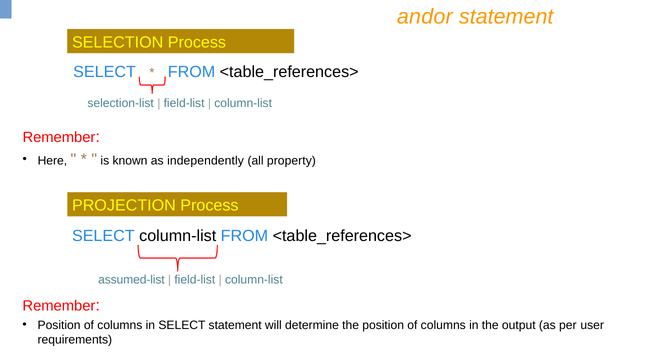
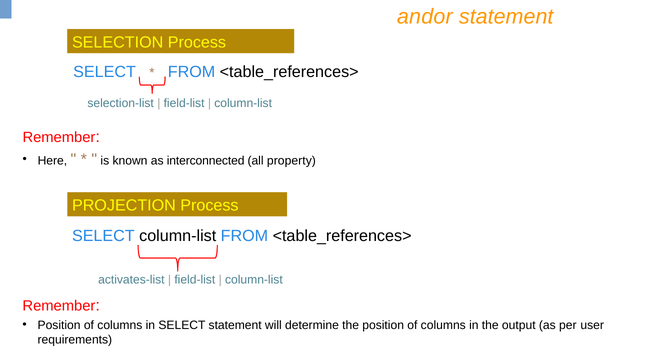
independently: independently -> interconnected (206, 161)
assumed-list: assumed-list -> activates-list (131, 279)
